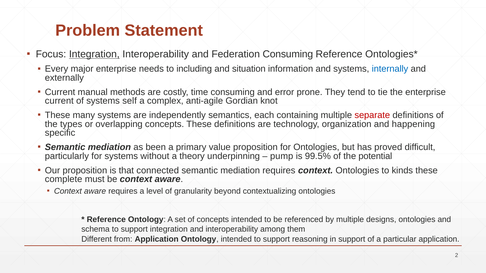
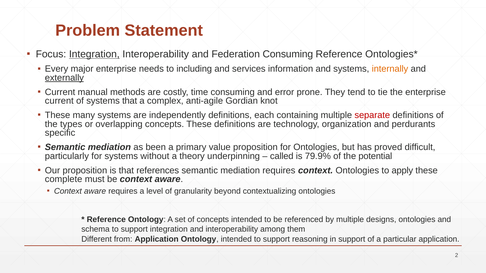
situation: situation -> services (249, 69)
internally colour: blue -> orange (390, 69)
externally underline: none -> present (64, 78)
systems self: self -> that (130, 101)
independently semantics: semantics -> definitions (230, 115)
happening: happening -> perdurants (413, 124)
pump: pump -> called (282, 156)
99.5%: 99.5% -> 79.9% (318, 156)
connected: connected -> references (158, 171)
kinds: kinds -> apply (402, 171)
